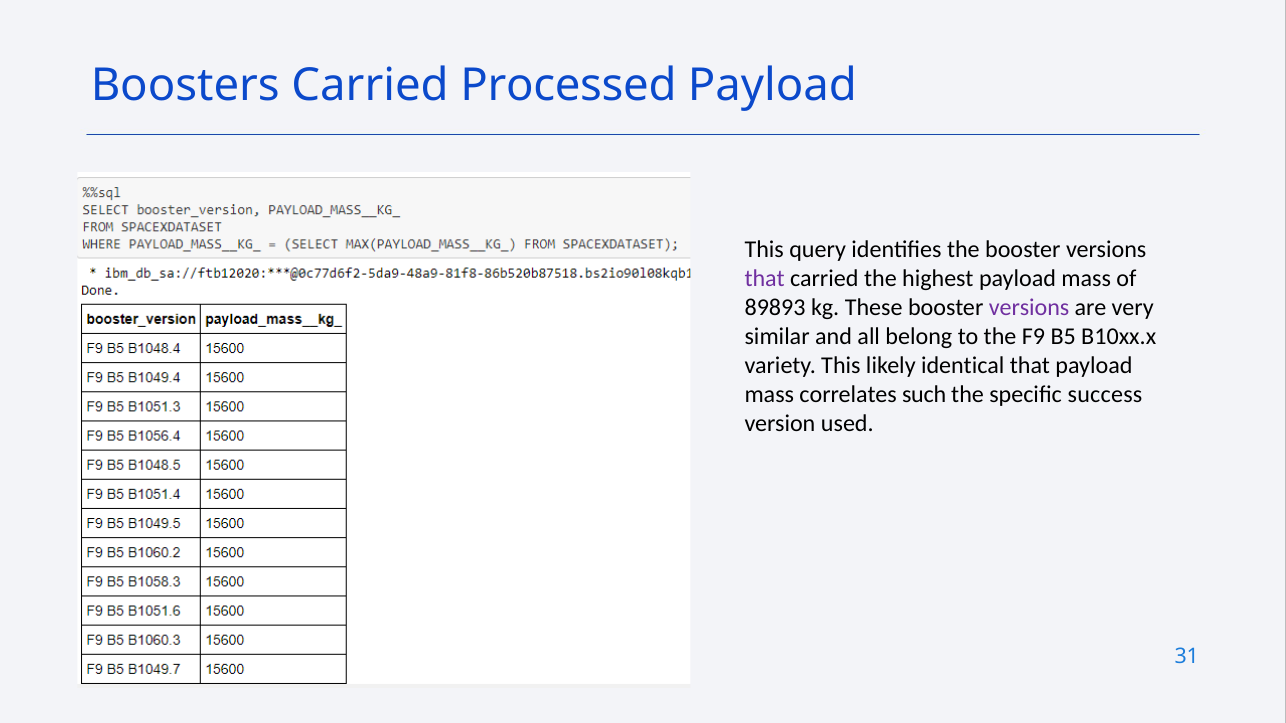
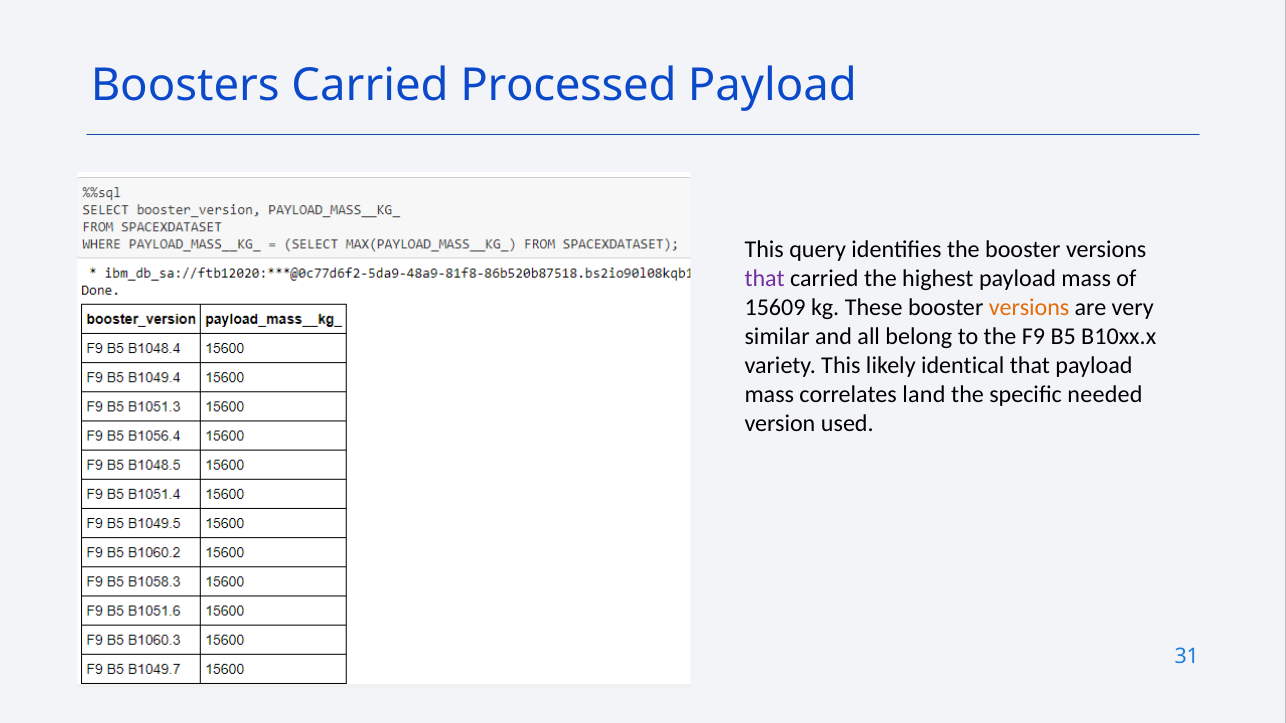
89893: 89893 -> 15609 (775, 308)
versions colour: purple -> orange (1029, 308)
such: such -> land (924, 395)
success: success -> needed (1105, 395)
